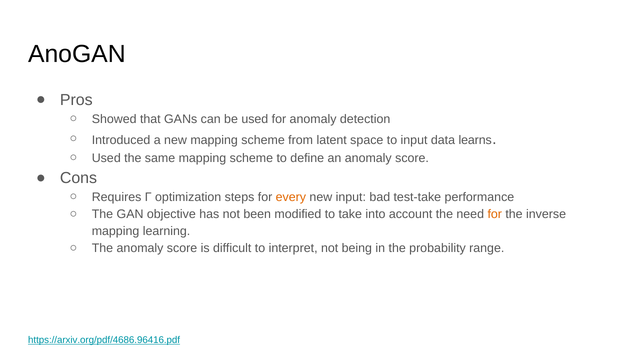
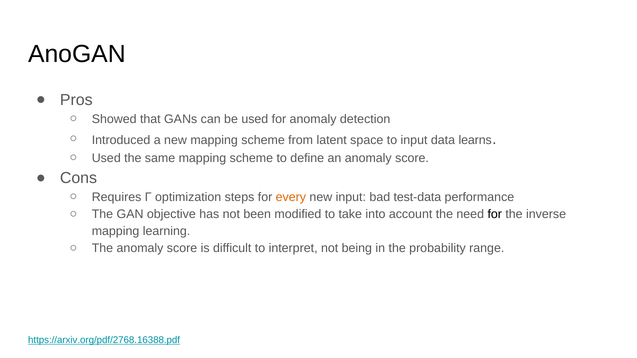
test-take: test-take -> test-data (417, 197)
for colour: orange -> black (495, 214)
https://arxiv.org/pdf/4686.96416.pdf: https://arxiv.org/pdf/4686.96416.pdf -> https://arxiv.org/pdf/2768.16388.pdf (104, 340)
